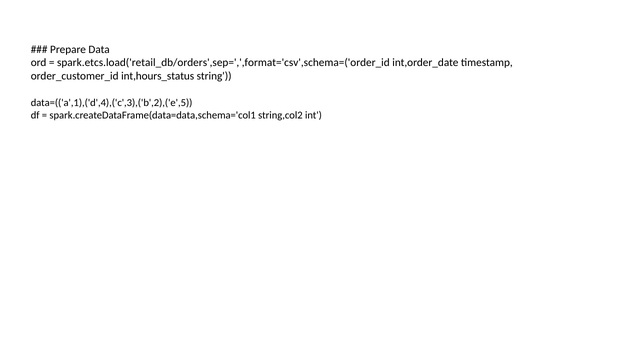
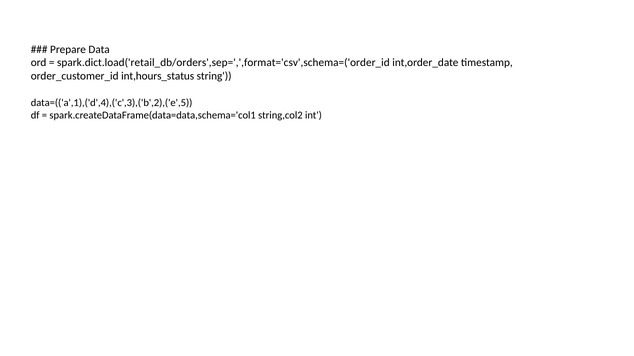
spark.etcs.load('retail_db/orders',sep=',',format='csv',schema=('order_id: spark.etcs.load('retail_db/orders',sep=',',format='csv',schema=('order_id -> spark.dict.load('retail_db/orders',sep=',',format='csv',schema=('order_id (223, 63)
